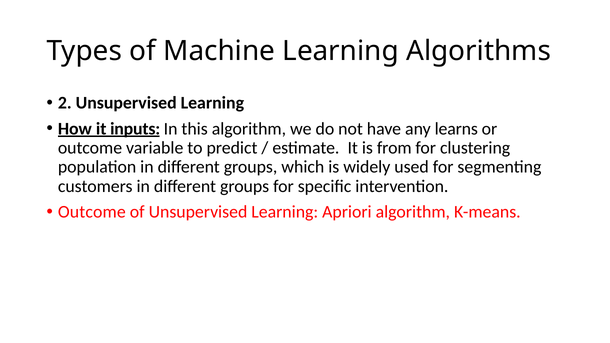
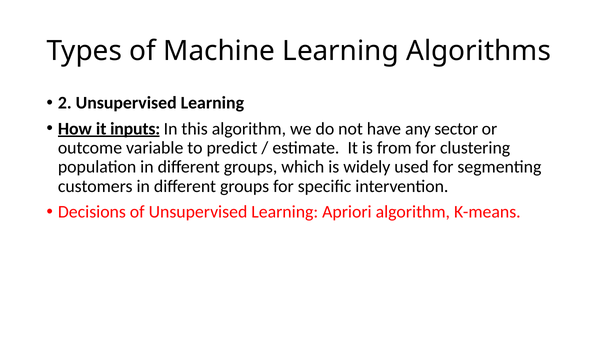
learns: learns -> sector (456, 129)
Outcome: Outcome -> Decisions (92, 212)
